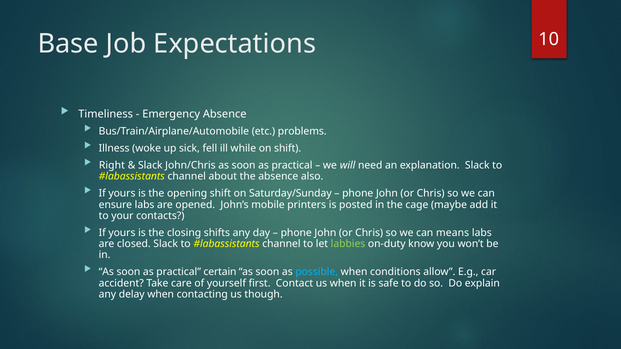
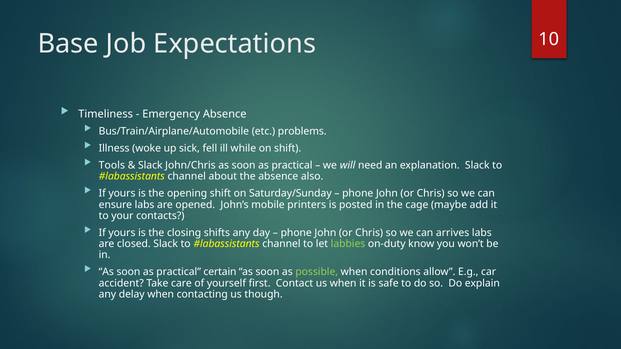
Right: Right -> Tools (112, 165)
means: means -> arrives (453, 233)
possible colour: light blue -> light green (317, 272)
